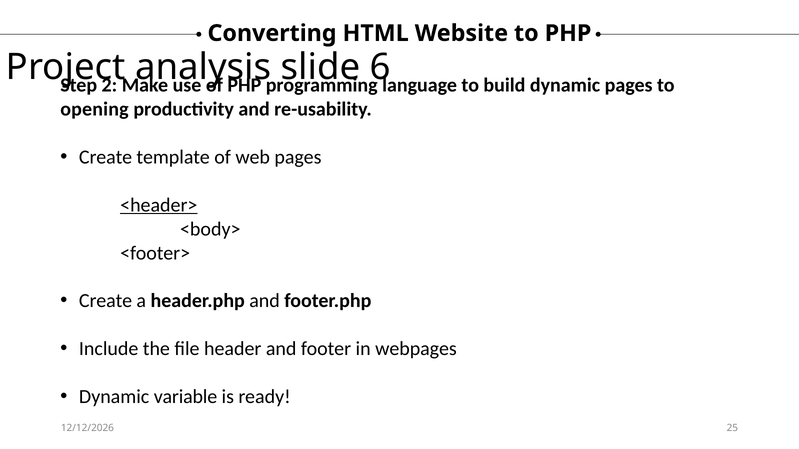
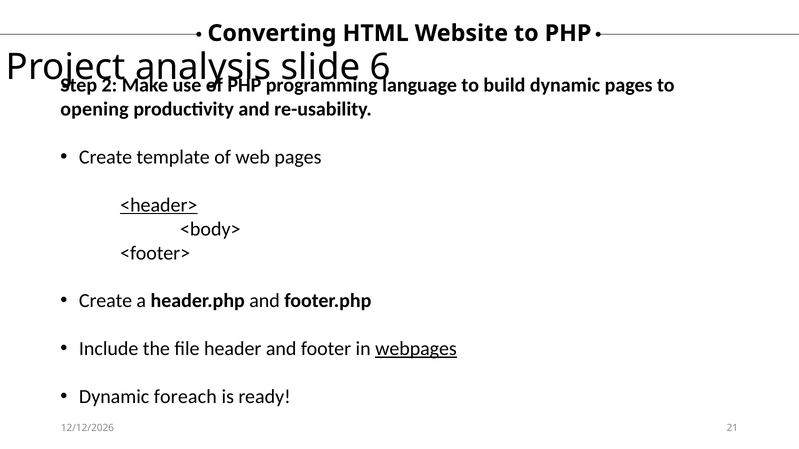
webpages underline: none -> present (416, 349)
variable: variable -> foreach (185, 397)
25: 25 -> 21 (732, 428)
